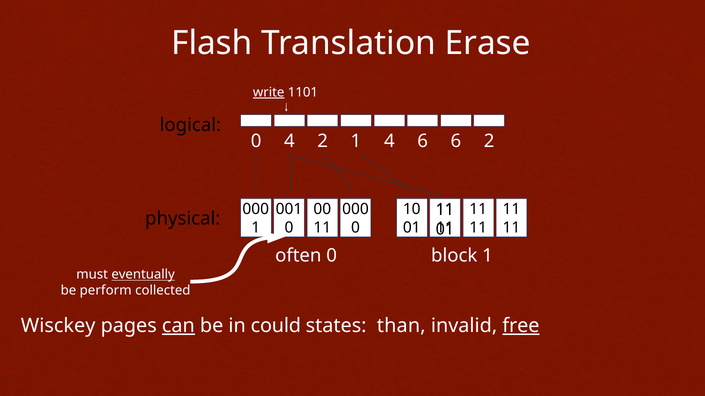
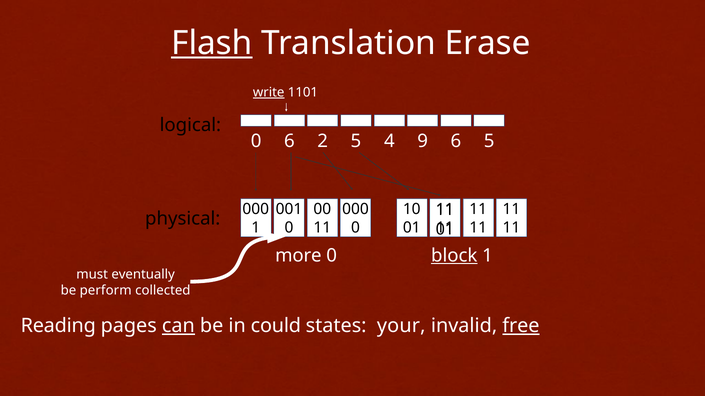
Flash underline: none -> present (212, 43)
0 4: 4 -> 6 (289, 142)
2 1: 1 -> 5 (356, 142)
4 6: 6 -> 9 (423, 142)
6 2: 2 -> 5 (489, 142)
often: often -> more (298, 256)
block underline: none -> present (454, 256)
eventually underline: present -> none (143, 275)
Wisckey: Wisckey -> Reading (58, 326)
than: than -> your (401, 326)
